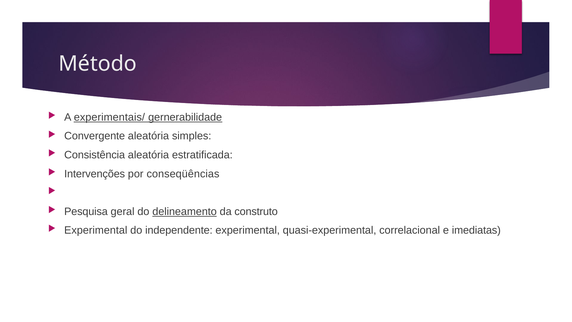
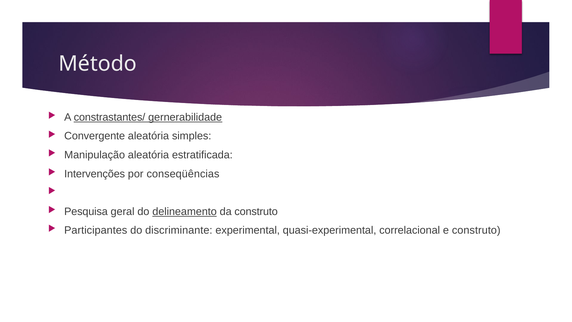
experimentais/: experimentais/ -> constrastantes/ (110, 117)
Consistência: Consistência -> Manipulação (95, 155)
Experimental: Experimental -> Participantes (96, 230)
independente: independente -> discriminante (179, 230)
e imediatas: imediatas -> construto (476, 230)
